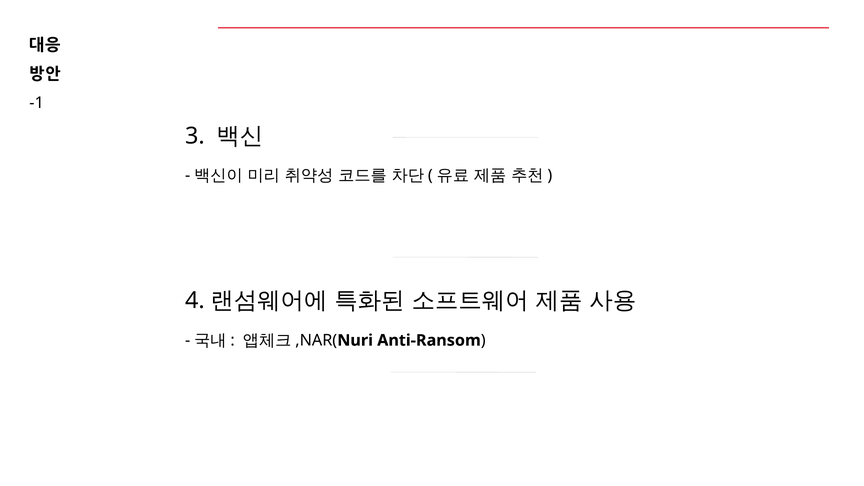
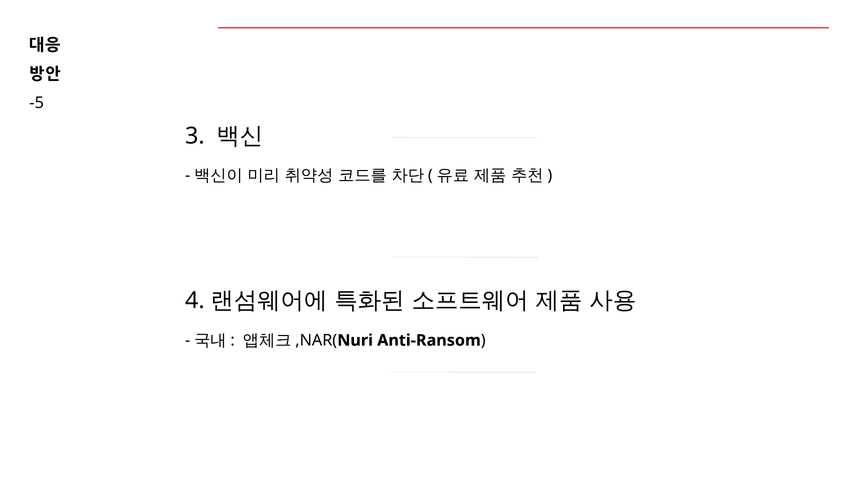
-1: -1 -> -5 (37, 103)
